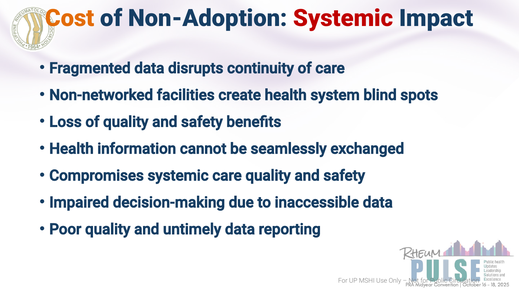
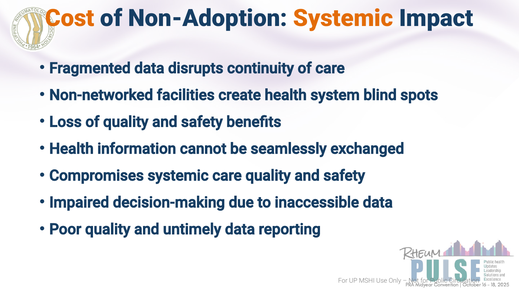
Systemic colour: red -> orange (343, 18)
